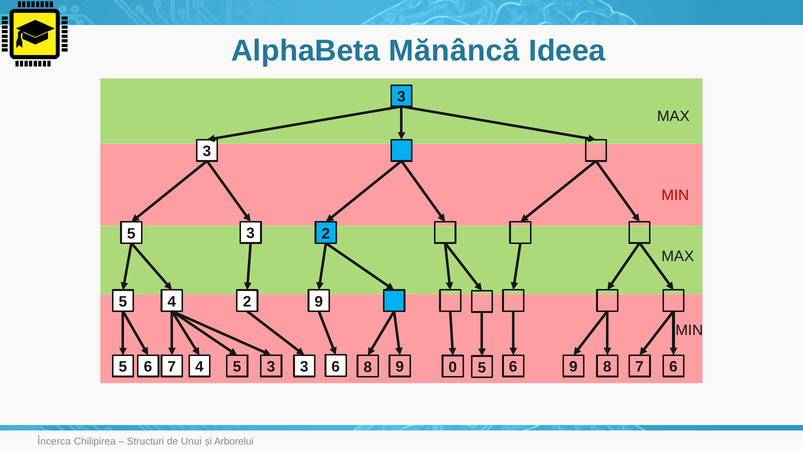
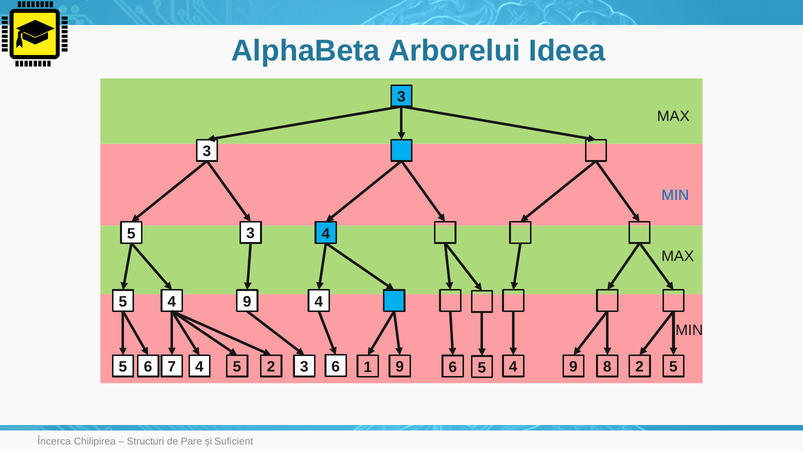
Mănâncă: Mănâncă -> Arborelui (454, 51)
MIN colour: red -> blue (675, 195)
2: 2 -> 4 (326, 234)
4 9: 9 -> 4 (319, 302)
2: 2 -> 9 (247, 302)
6 0: 0 -> 6 (453, 368)
7 3 6: 6 -> 4 (513, 367)
4 3: 3 -> 2 (271, 367)
5 8: 8 -> 1 (368, 368)
9 7: 7 -> 2 (639, 367)
9 6: 6 -> 5 (673, 367)
Unui: Unui -> Pare (191, 442)
Arborelui: Arborelui -> Suficient (234, 442)
